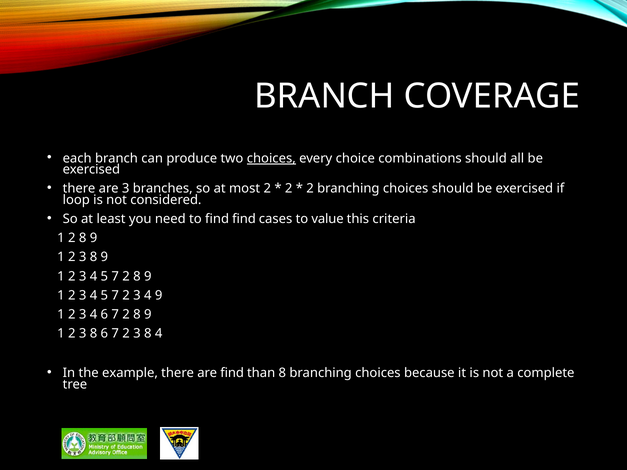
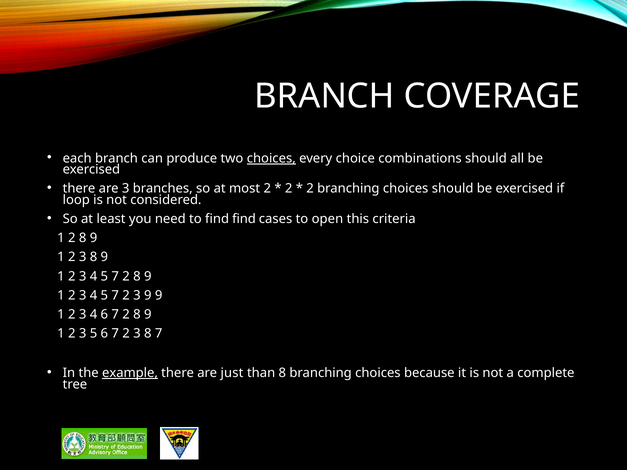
value: value -> open (327, 219)
7 2 3 4: 4 -> 9 (148, 296)
8: 8 -> 5 (93, 334)
8 4: 4 -> 7 (159, 334)
example underline: none -> present (130, 373)
are find: find -> just (232, 373)
